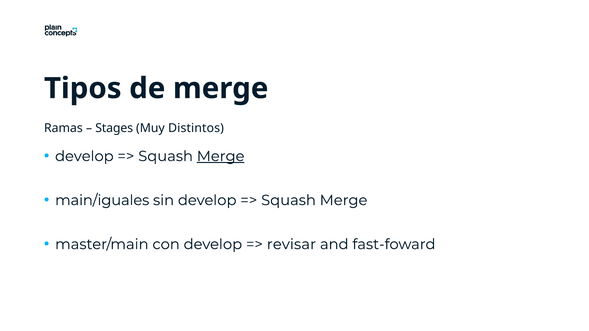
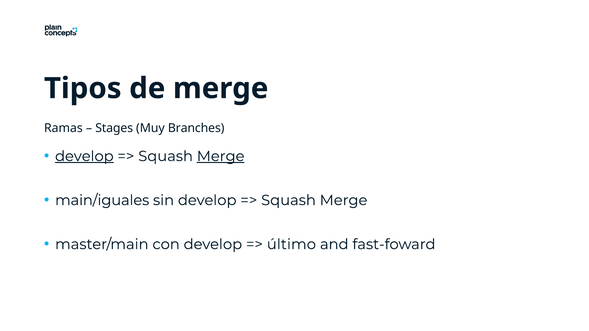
Distintos: Distintos -> Branches (196, 128)
develop underline: none -> present (84, 156)
revisar: revisar -> último (291, 245)
